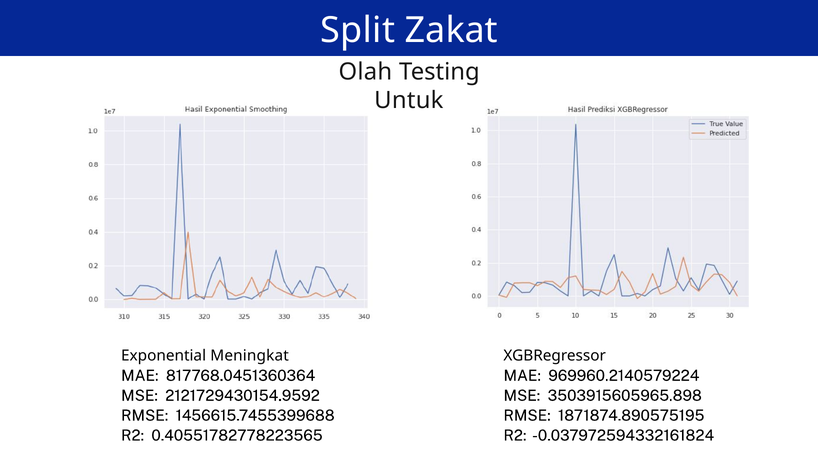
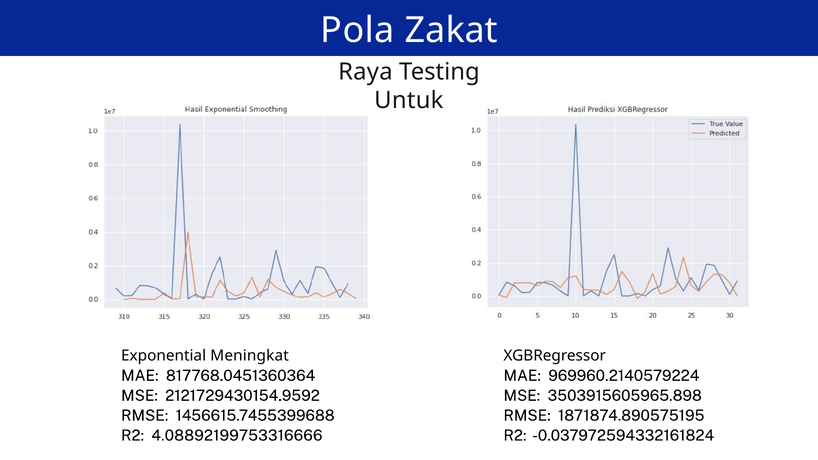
Split: Split -> Pola (358, 31)
Olah: Olah -> Raya (365, 72)
0.40551782778223565: 0.40551782778223565 -> 4.08892199753316666 (237, 436)
